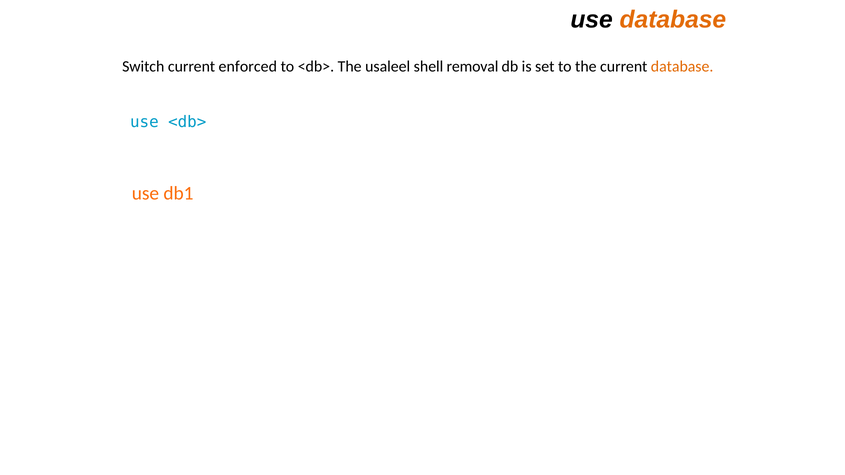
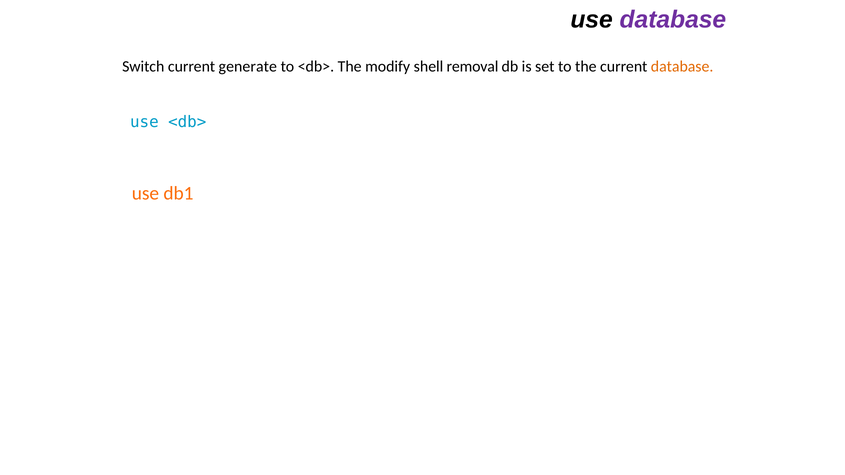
database colour: orange -> purple (673, 20)
enforced: enforced -> generate (248, 67)
usaleel: usaleel -> modify (388, 67)
